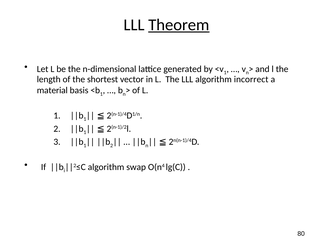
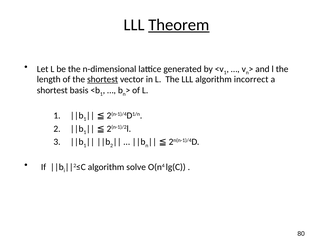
shortest underline: none -> present (103, 79)
material: material -> shortest (52, 90)
swap: swap -> solve (136, 167)
